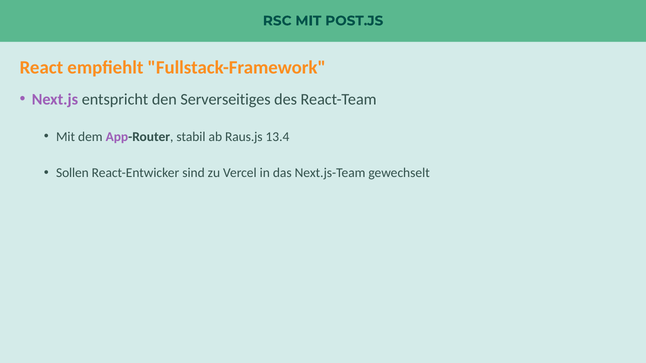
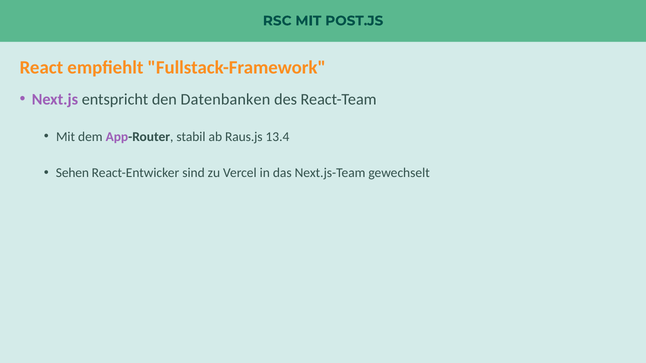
Serverseitiges: Serverseitiges -> Datenbanken (225, 99)
Sollen: Sollen -> Sehen (72, 173)
